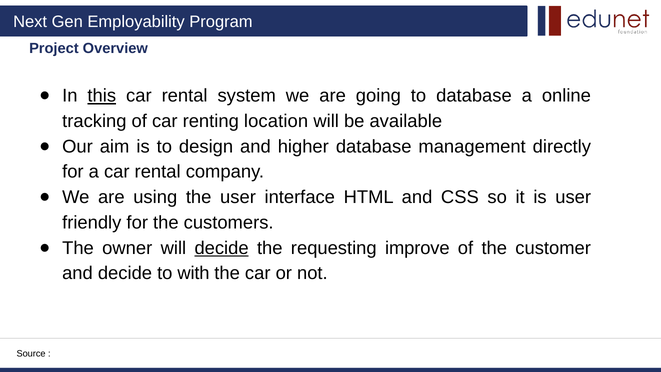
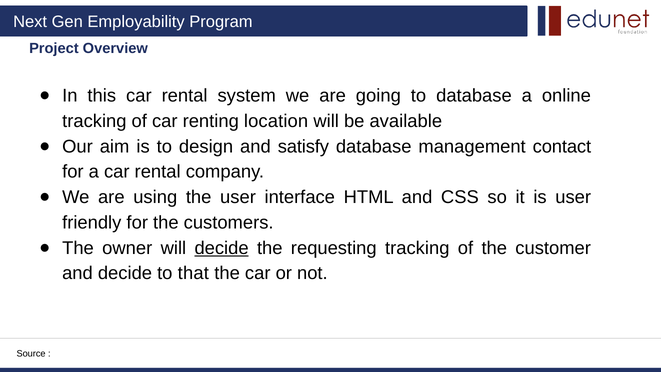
this underline: present -> none (102, 96)
higher: higher -> satisfy (303, 146)
directly: directly -> contact (562, 146)
requesting improve: improve -> tracking (417, 248)
with: with -> that (193, 273)
